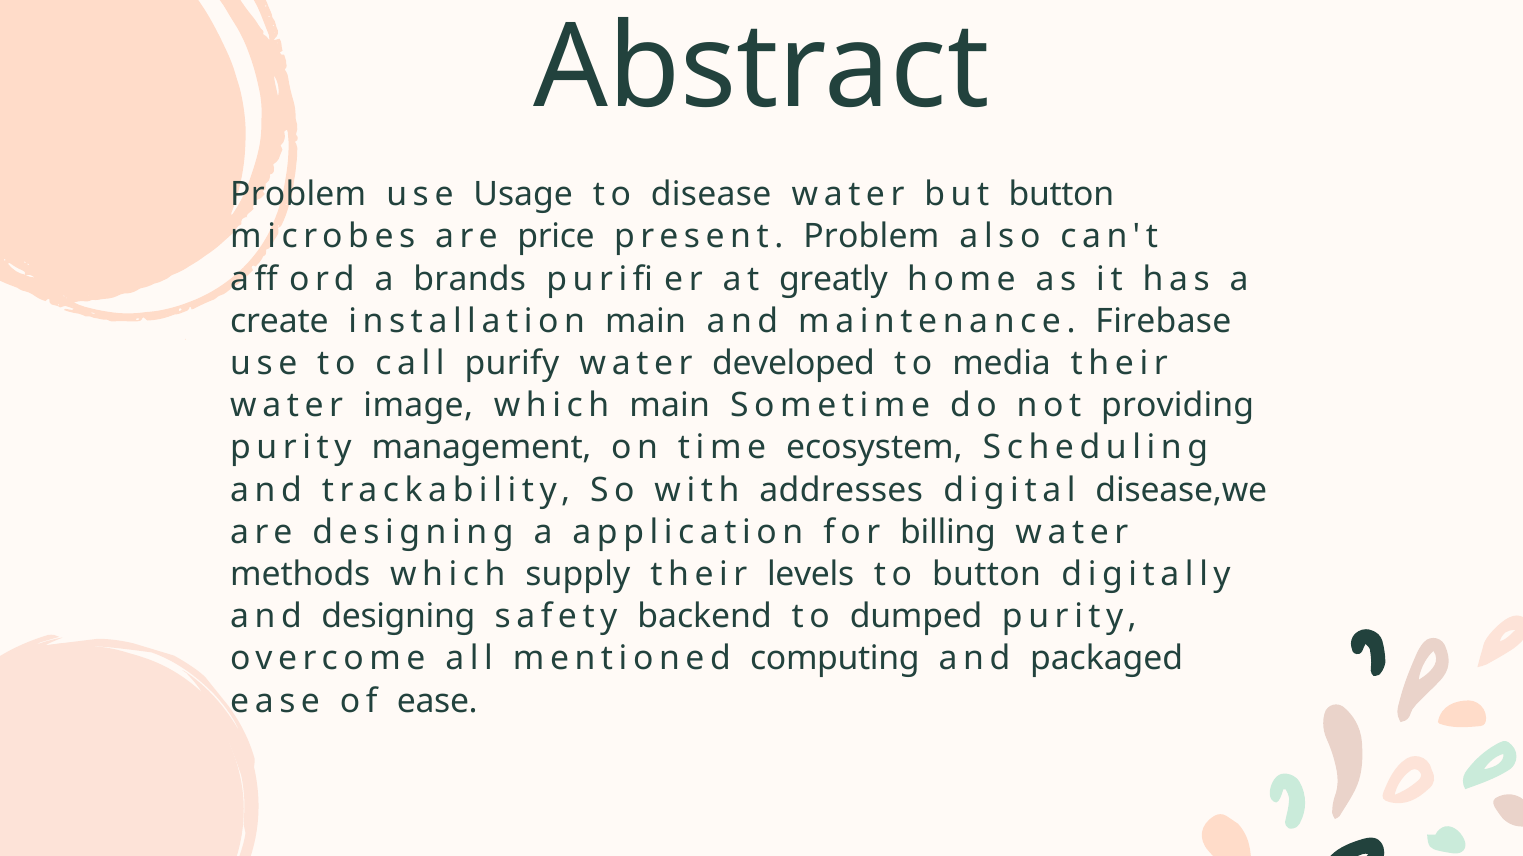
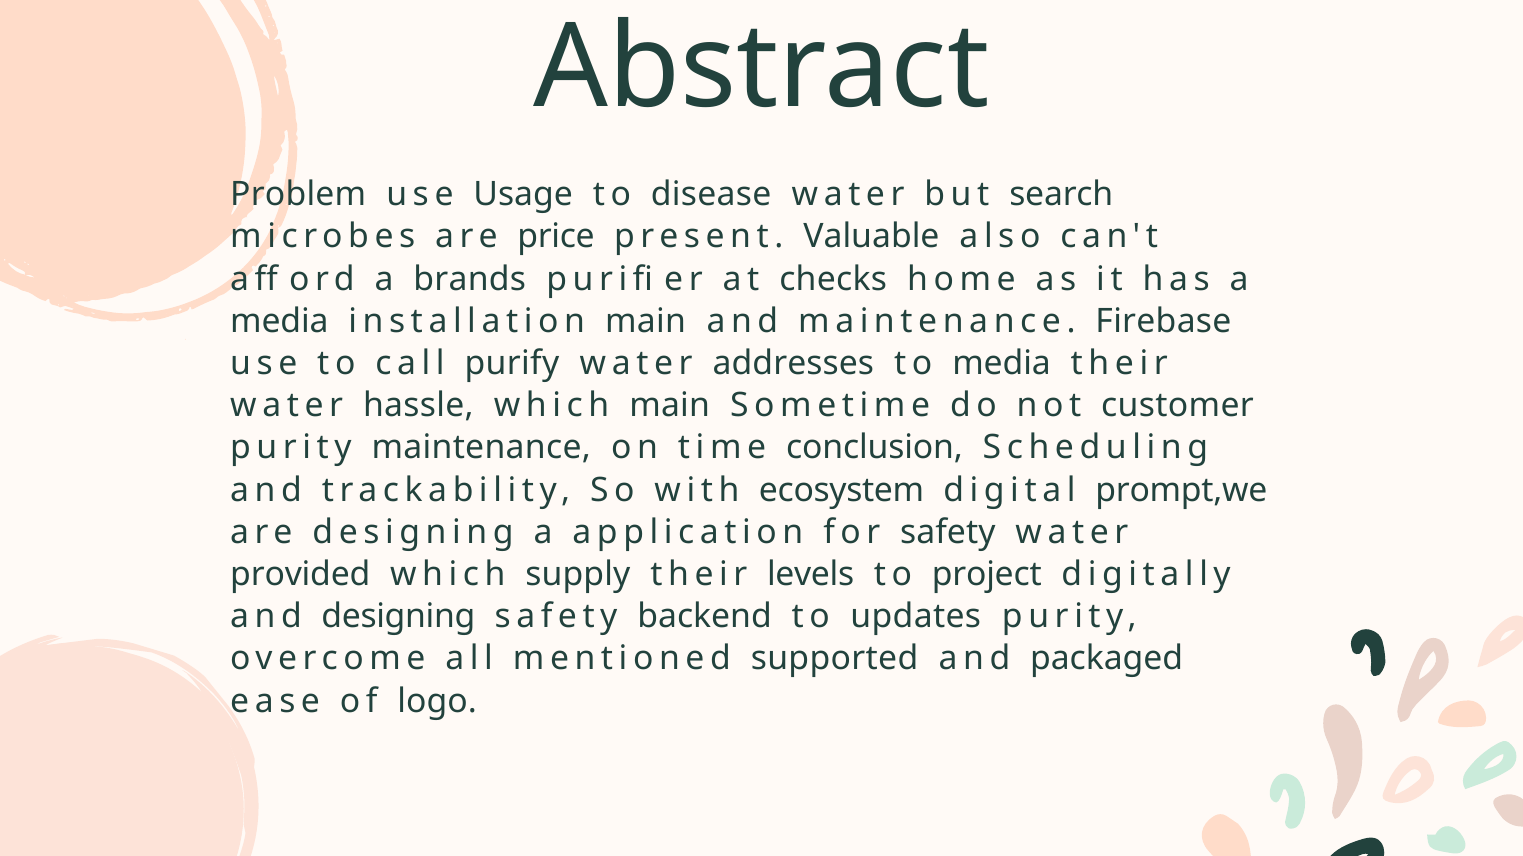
but button: button -> search (1061, 195)
present Problem: Problem -> Valuable (871, 237)
greatly: greatly -> checks (833, 279)
create: create -> media (279, 321)
developed: developed -> addresses (793, 364)
image: image -> hassle (418, 406)
providing: providing -> customer (1177, 406)
purity management: management -> maintenance (481, 448)
ecosystem: ecosystem -> conclusion (874, 448)
addresses: addresses -> ecosystem (842, 490)
disease,we: disease,we -> prompt,we (1181, 490)
for billing: billing -> safety (948, 533)
methods: methods -> provided (300, 575)
to button: button -> project (987, 575)
dumped: dumped -> updates (916, 617)
computing: computing -> supported (835, 659)
of ease: ease -> logo (437, 702)
